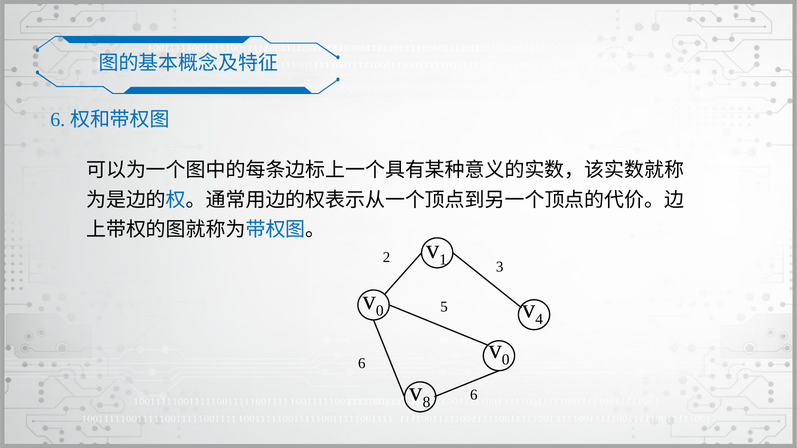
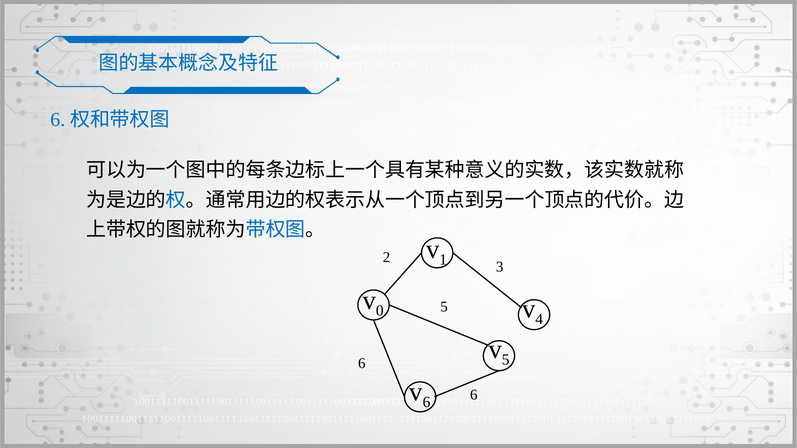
0: 0 -> 5 (506, 360)
8: 8 -> 6 (427, 402)
